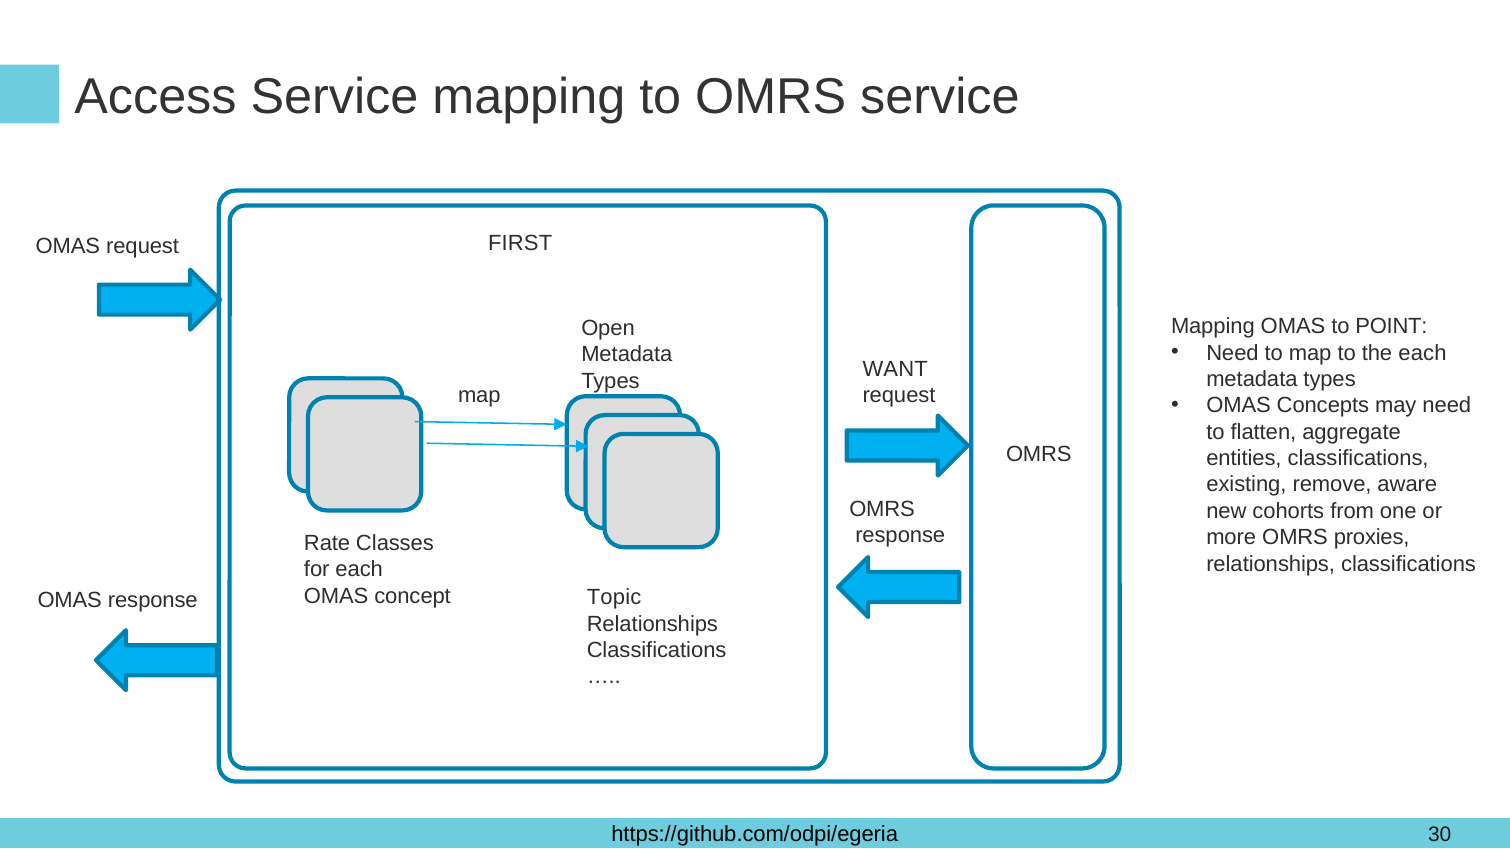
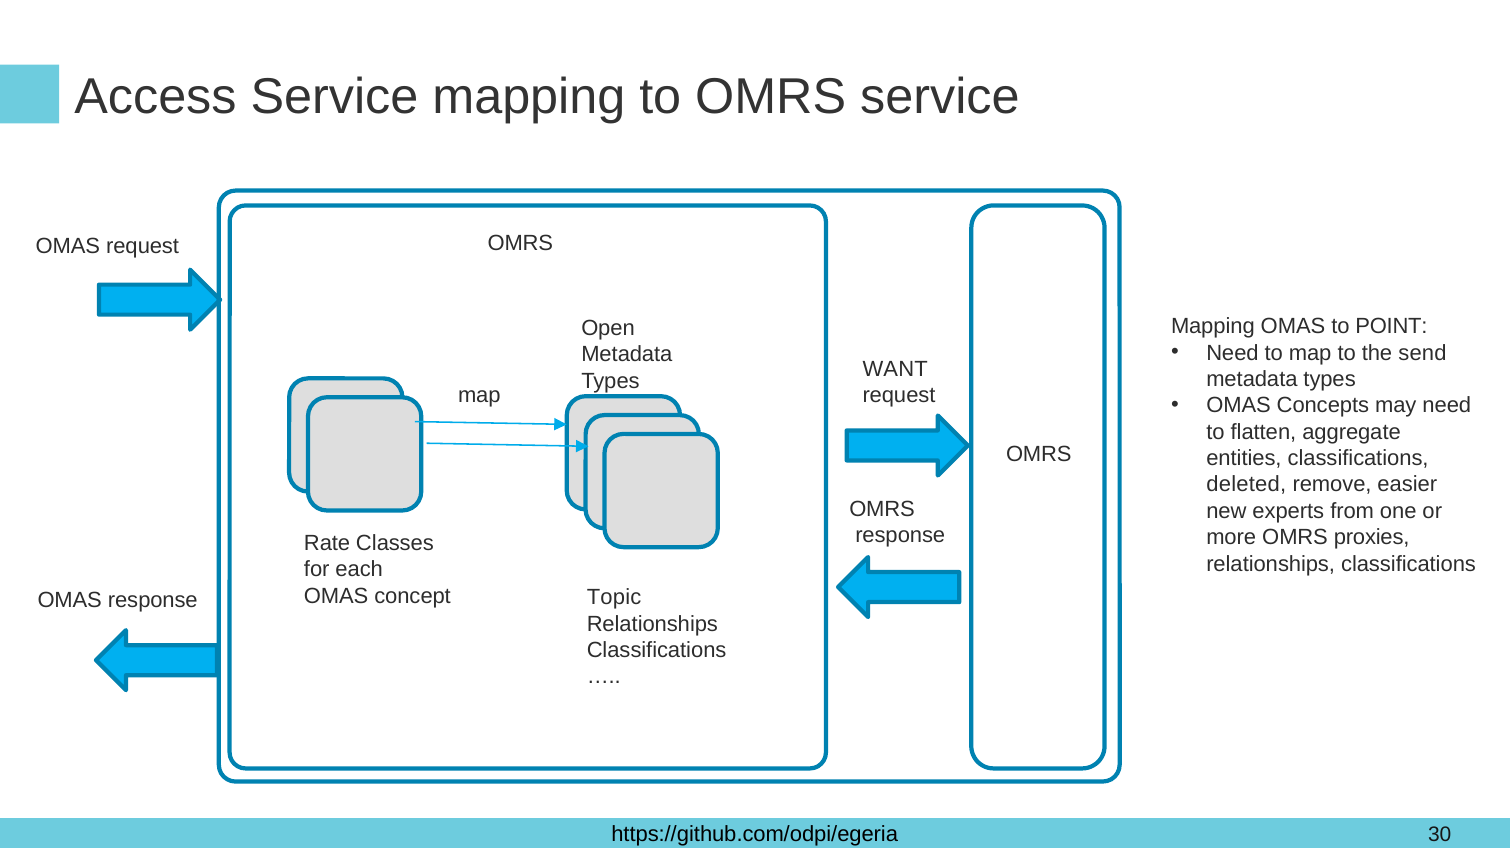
FIRST: FIRST -> OMRS (520, 243)
the each: each -> send (1422, 353)
existing: existing -> deleted (1246, 485)
aware: aware -> easier (1407, 485)
cohorts: cohorts -> experts (1288, 511)
